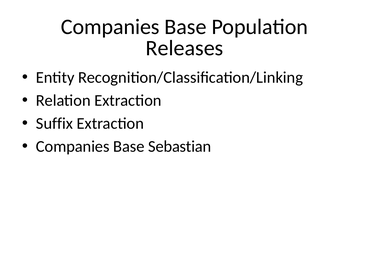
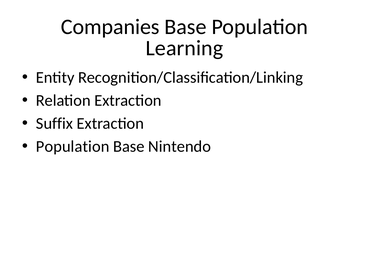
Releases: Releases -> Learning (184, 48)
Companies: Companies -> Population (73, 146)
Sebastian: Sebastian -> Nintendo (180, 146)
